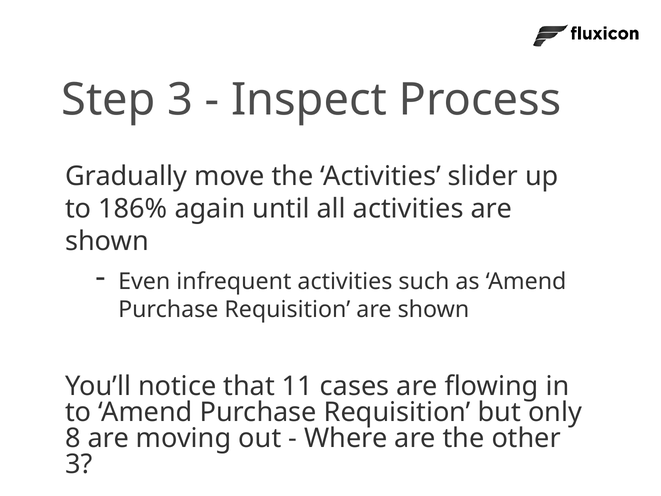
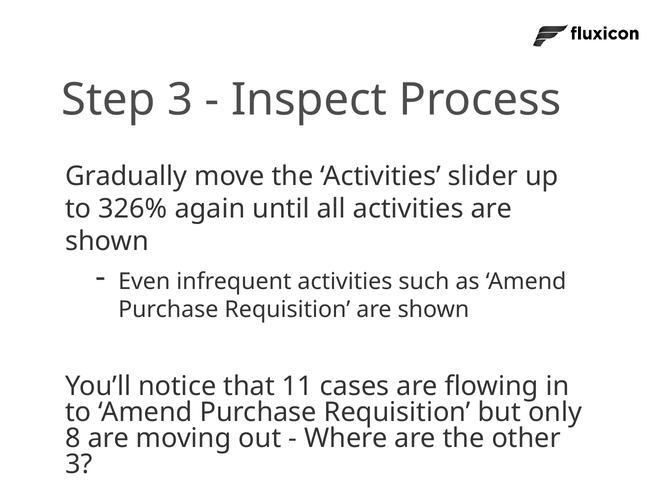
186%: 186% -> 326% (133, 209)
